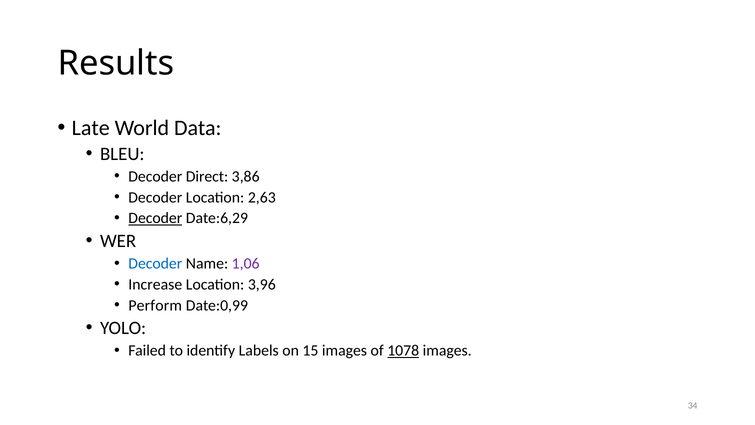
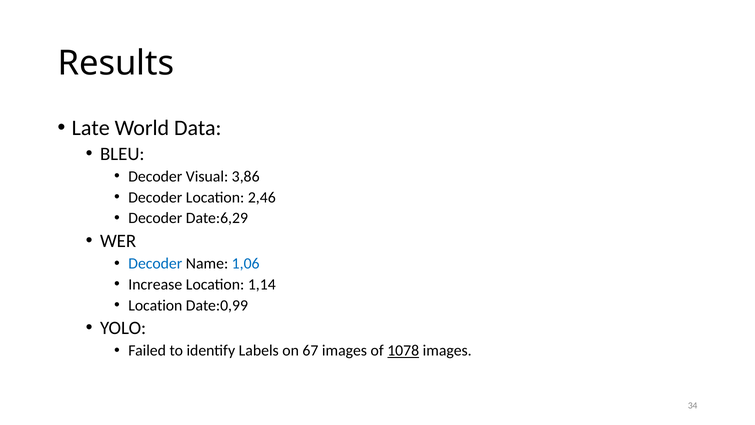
Direct: Direct -> Visual (207, 176)
2,63: 2,63 -> 2,46 (262, 197)
Decoder underline: present -> none (155, 218)
1,06 colour: purple -> blue (246, 263)
3,96: 3,96 -> 1,14 (262, 284)
Perform: Perform -> Location (155, 305)
15: 15 -> 67 (310, 350)
